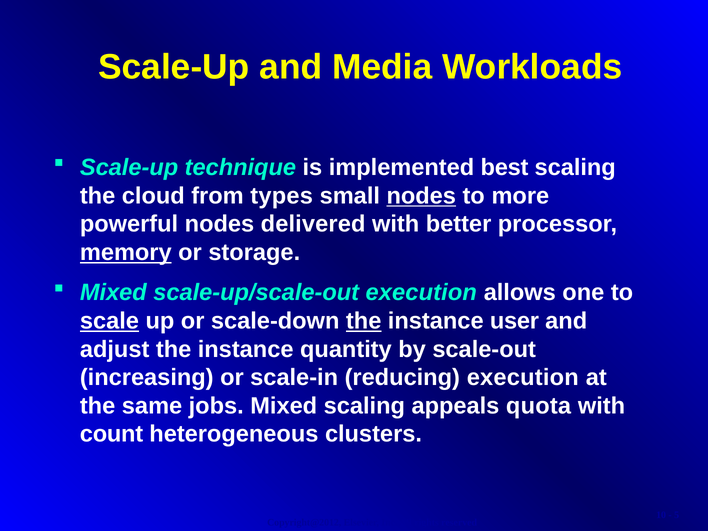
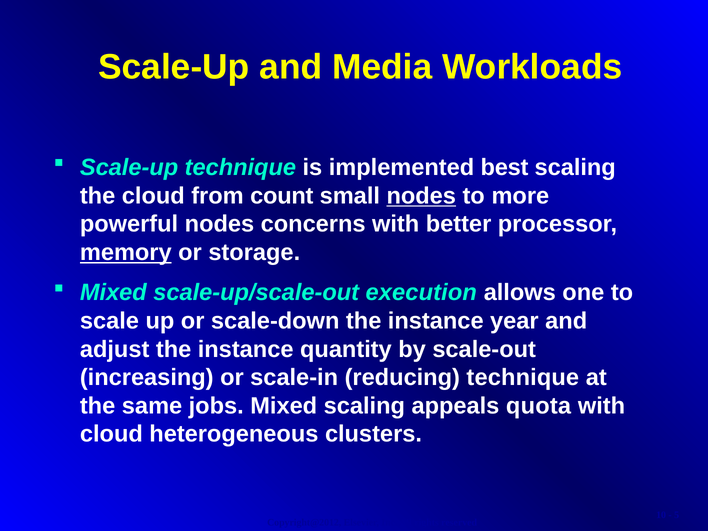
types: types -> count (282, 196)
delivered: delivered -> concerns (313, 224)
scale underline: present -> none (109, 321)
the underline: present -> none (364, 321)
user: user -> year (514, 321)
reducing execution: execution -> technique (523, 378)
count: count -> cloud (111, 434)
